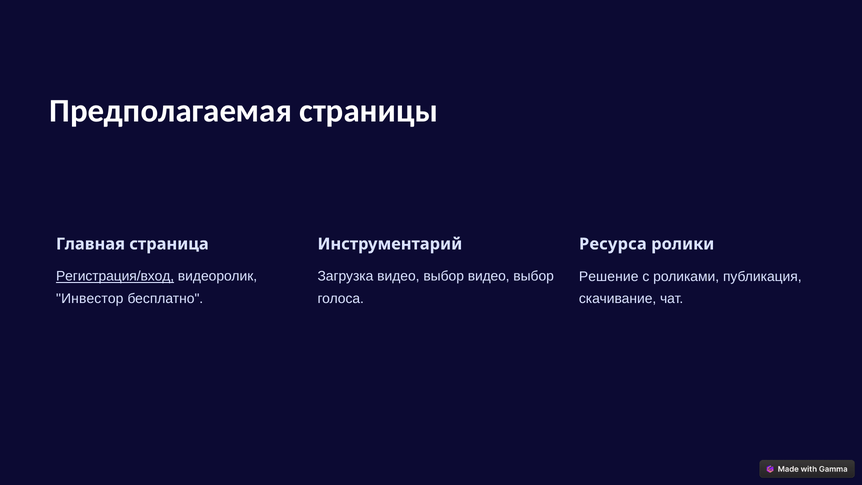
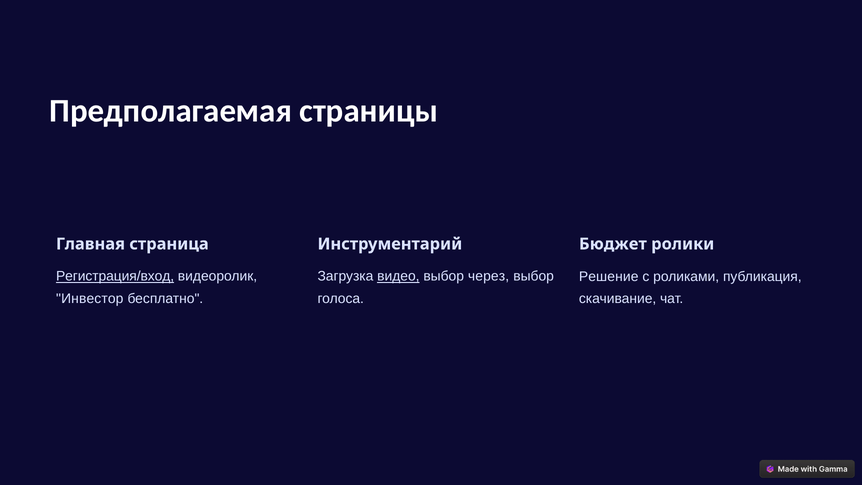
Ресурса: Ресурса -> Бюджет (613, 244)
видео underline: none -> present (398, 276)
выбор видео: видео -> через (489, 276)
